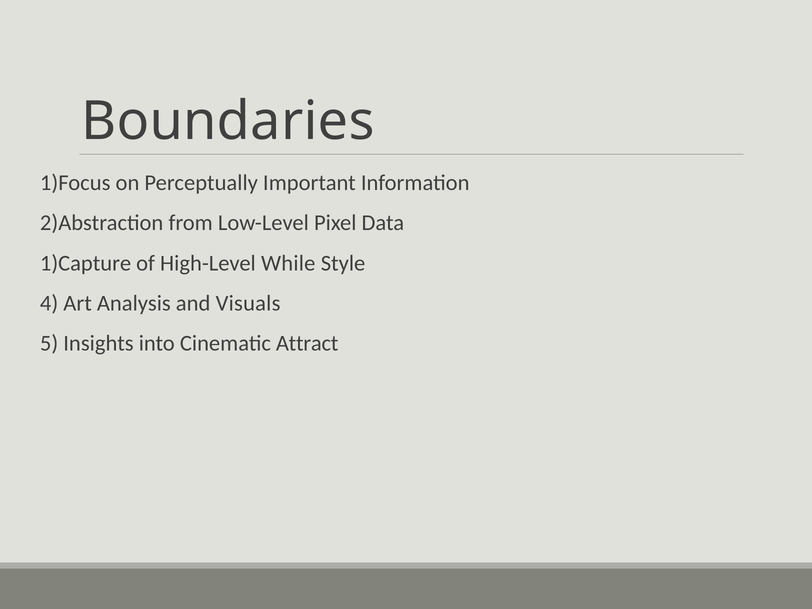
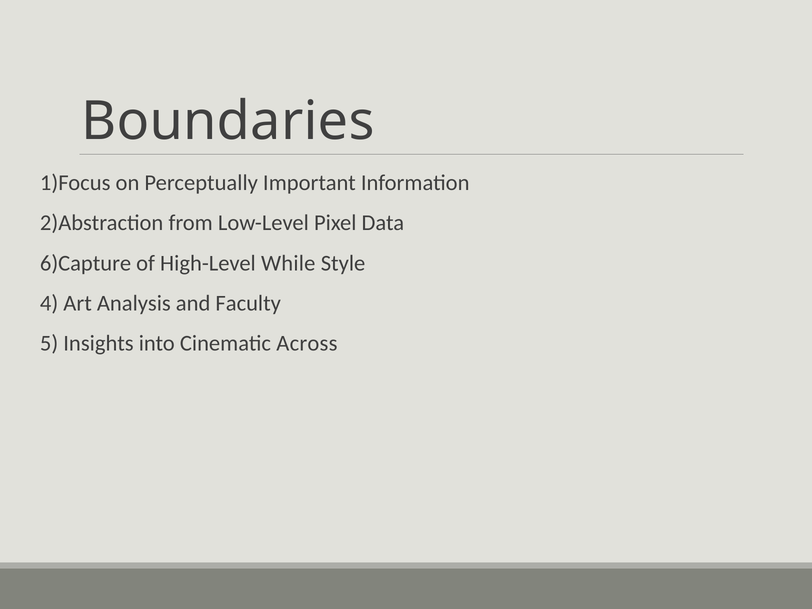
1)Capture: 1)Capture -> 6)Capture (86, 263)
Visuals: Visuals -> Faculty (248, 303)
Attract: Attract -> Across (307, 344)
